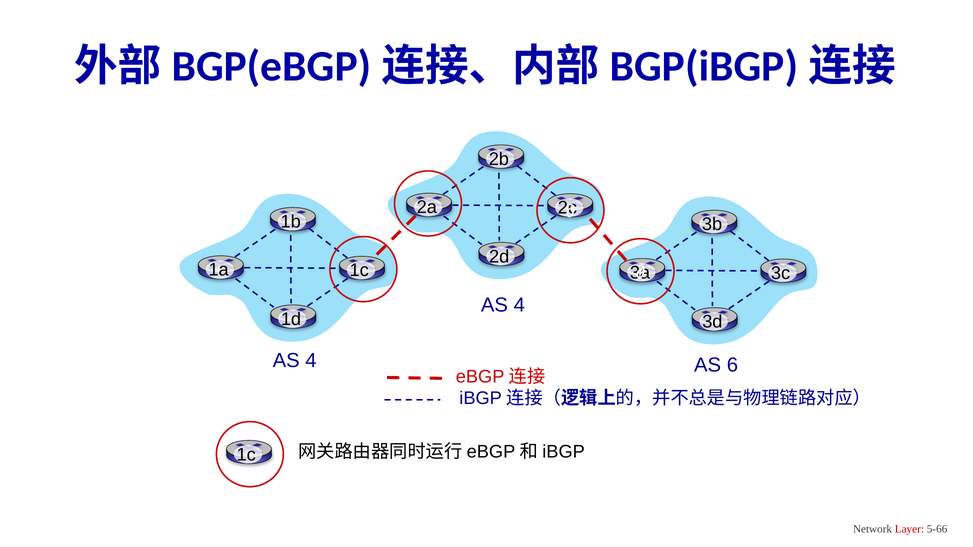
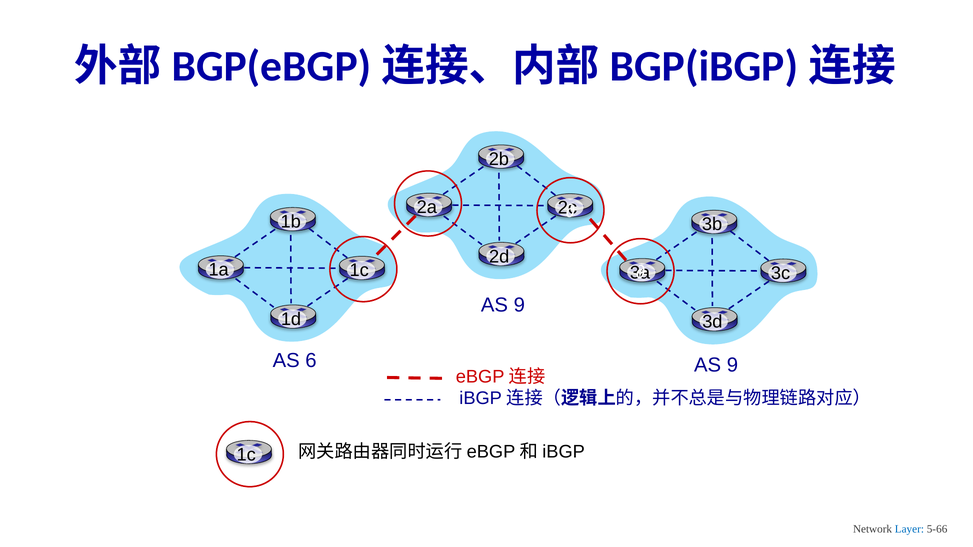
4: 4 -> 9 (519, 305)
4: 4 -> 6 (311, 361)
6: 6 -> 9 (732, 365)
Layer colour: red -> blue (909, 529)
